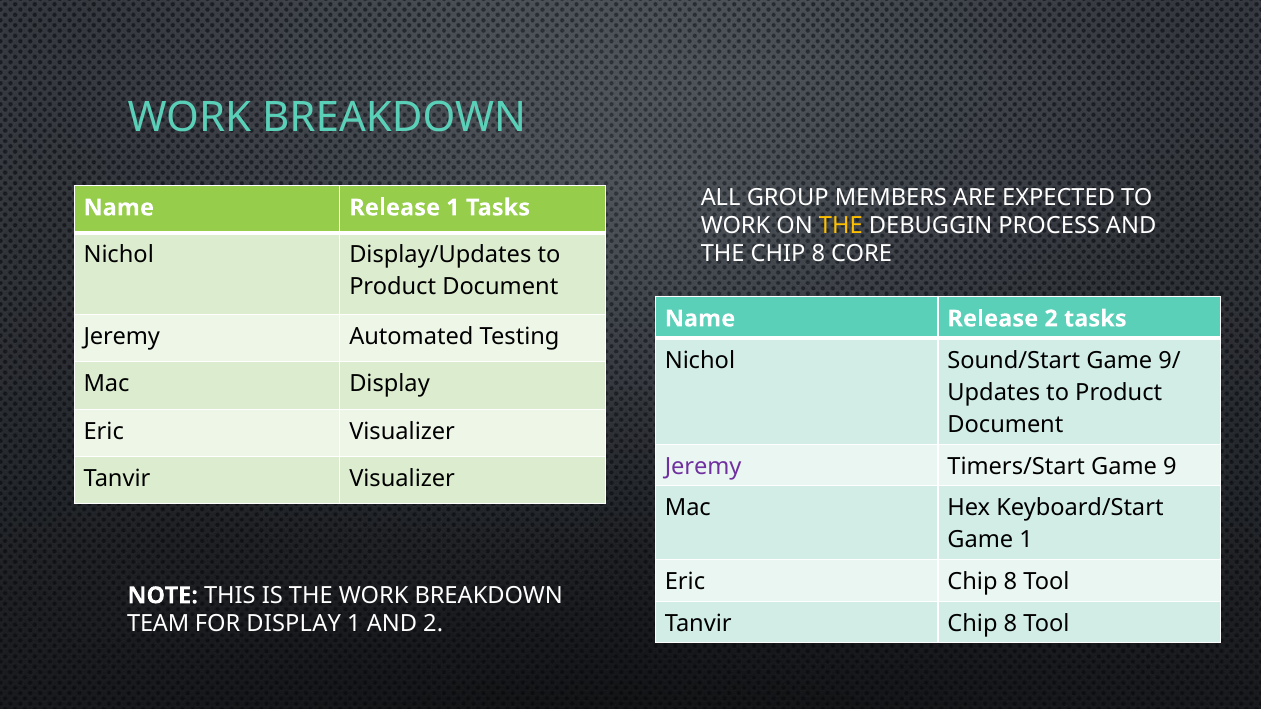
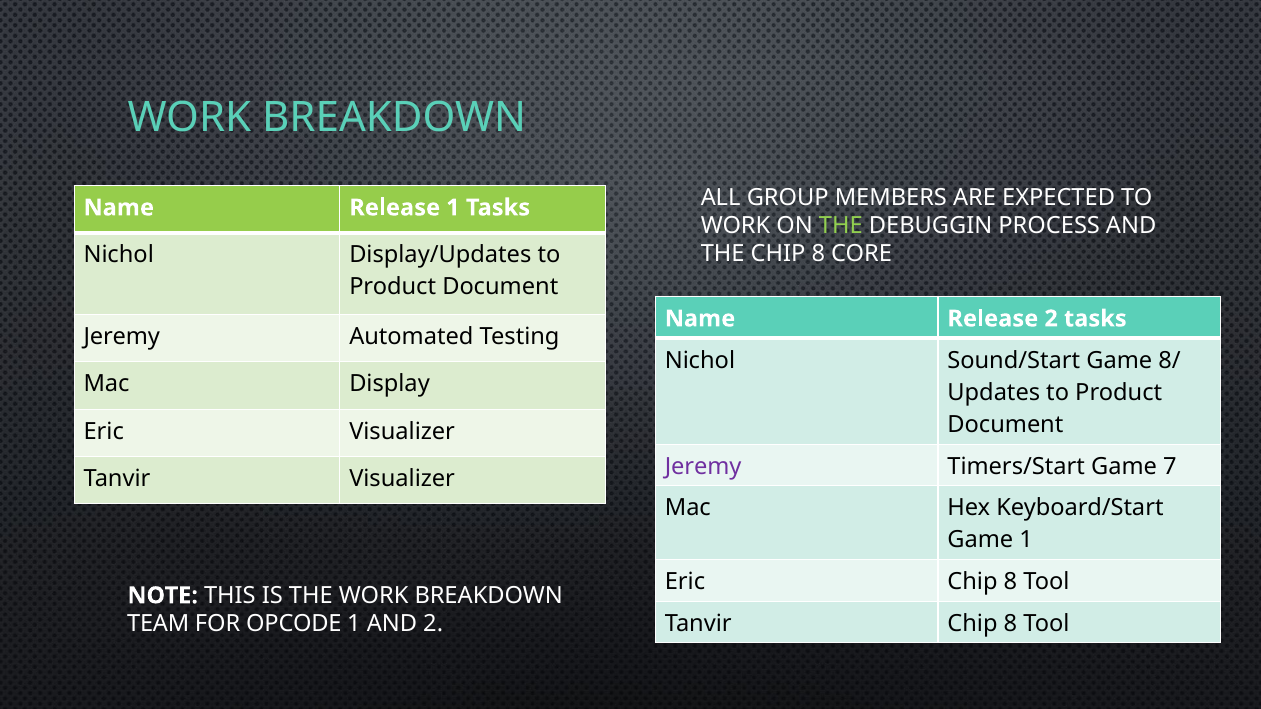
THE colour: yellow -> light green (841, 226)
9/: 9/ -> 8/ (1170, 360)
9: 9 -> 7 (1170, 466)
FOR DISPLAY: DISPLAY -> OPCODE (294, 624)
